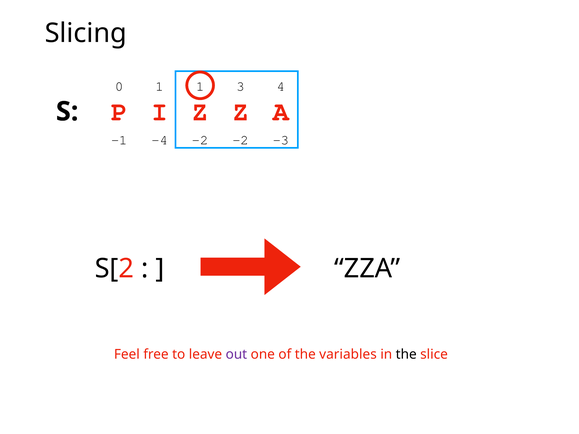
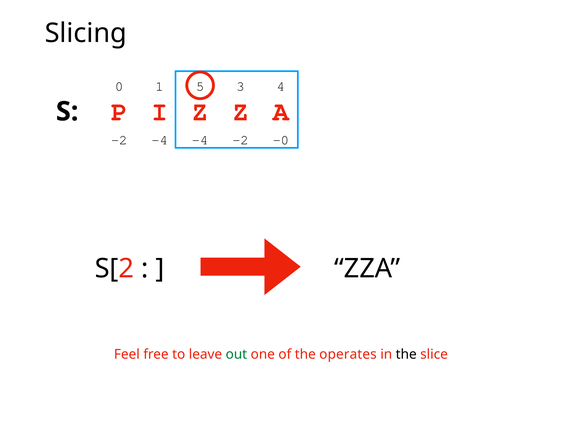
1 1: 1 -> 5 (200, 86)
-1: -1 -> -2 (119, 140)
-4 -2: -2 -> -4 (200, 140)
-3: -3 -> -0 (281, 140)
out colour: purple -> green (236, 355)
variables: variables -> operates (348, 355)
